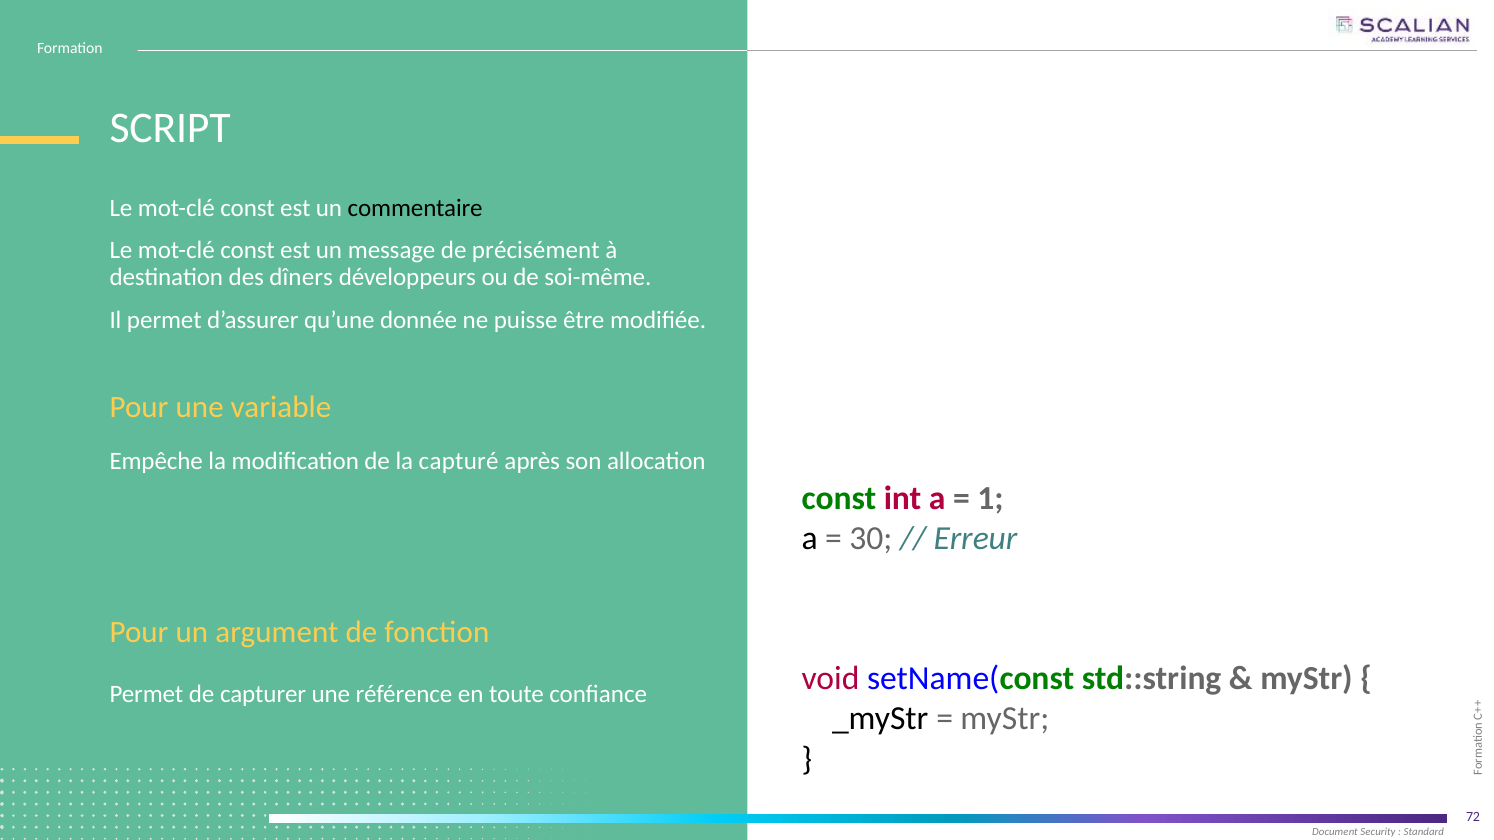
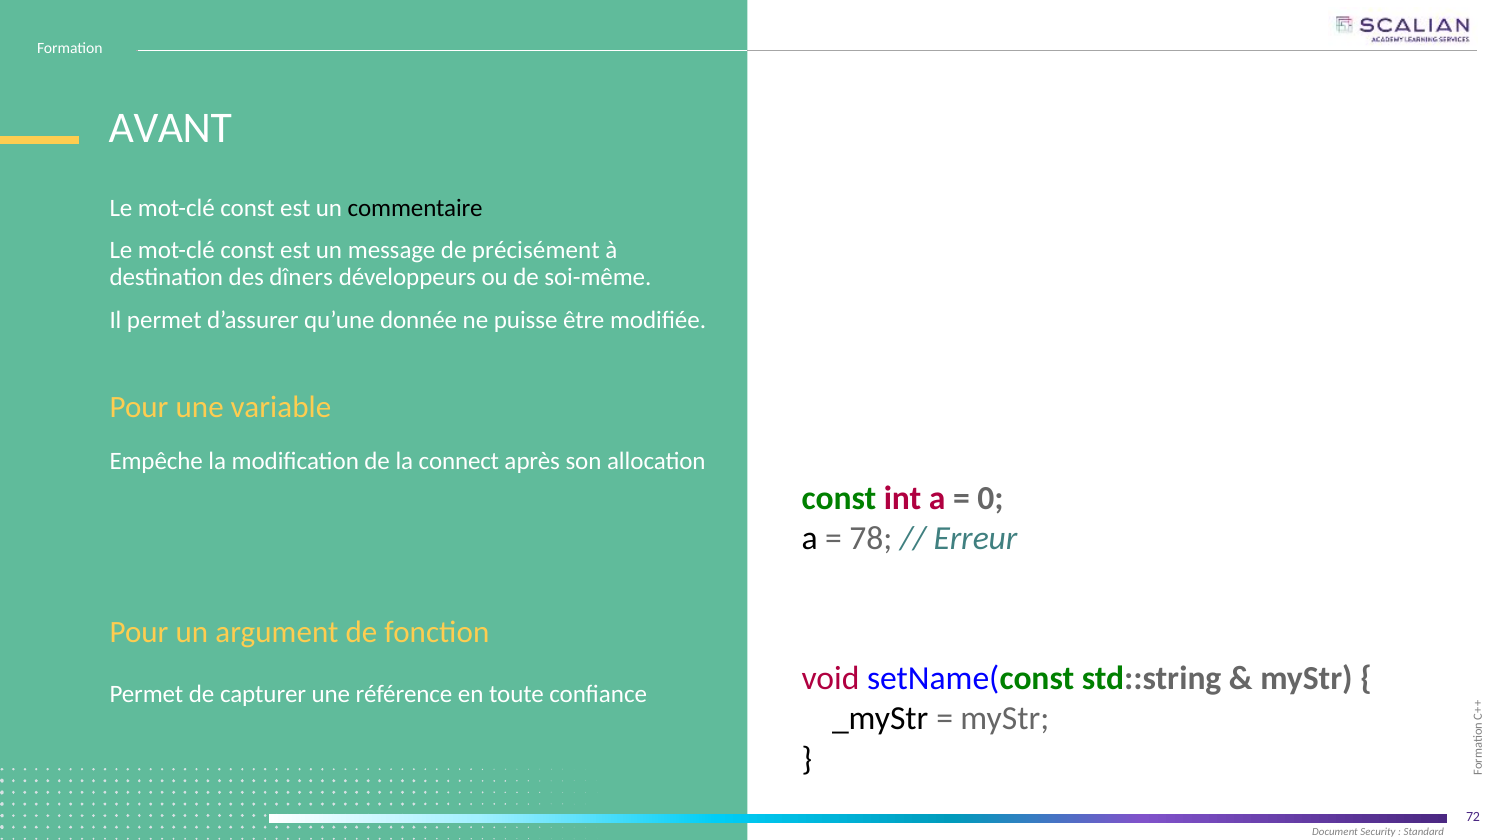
SCRIPT: SCRIPT -> AVANT (170, 128)
capturé: capturé -> connect (459, 462)
1: 1 -> 0 (990, 498)
30: 30 -> 78 (871, 539)
